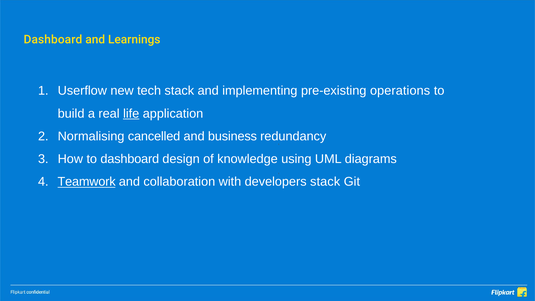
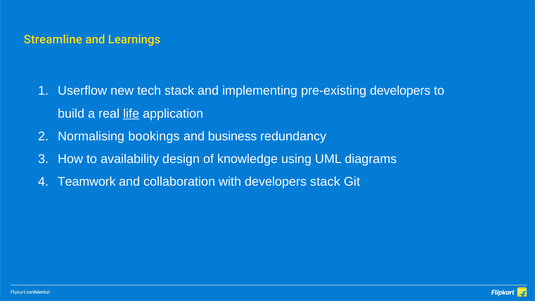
Dashboard: Dashboard -> Streamline (53, 40)
pre-existing operations: operations -> developers (400, 91)
cancelled: cancelled -> bookings (154, 136)
to dashboard: dashboard -> availability (130, 159)
Teamwork underline: present -> none (87, 182)
